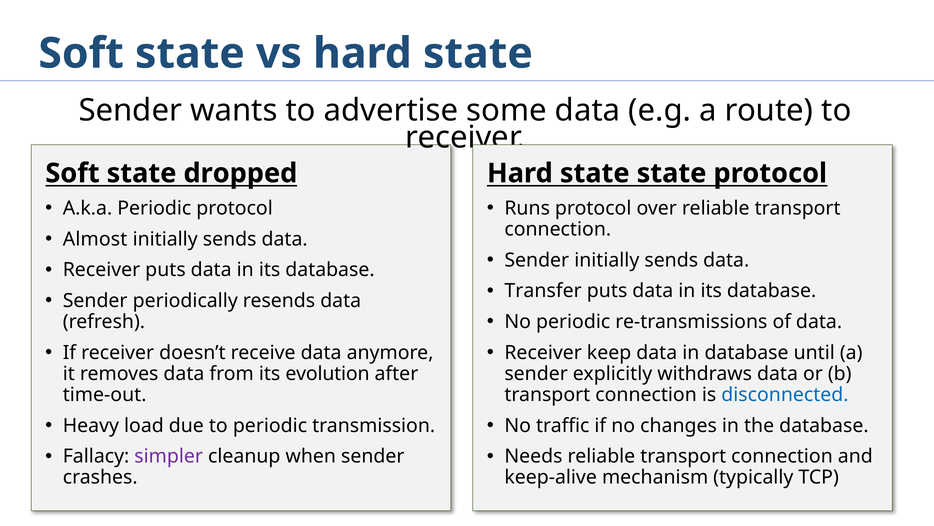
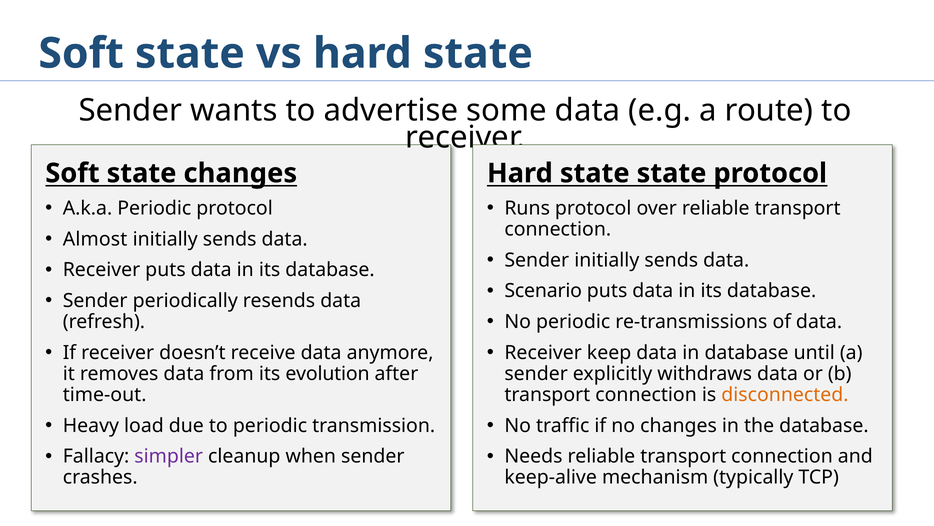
state dropped: dropped -> changes (240, 173)
Transfer: Transfer -> Scenario (543, 291)
disconnected colour: blue -> orange (785, 394)
